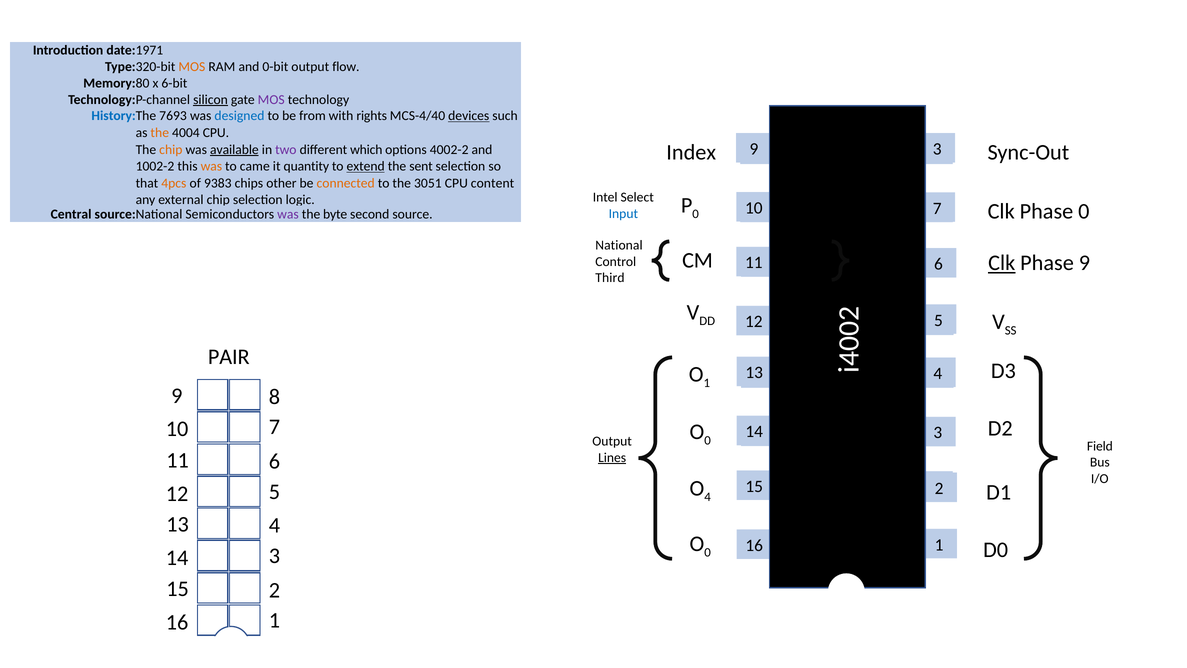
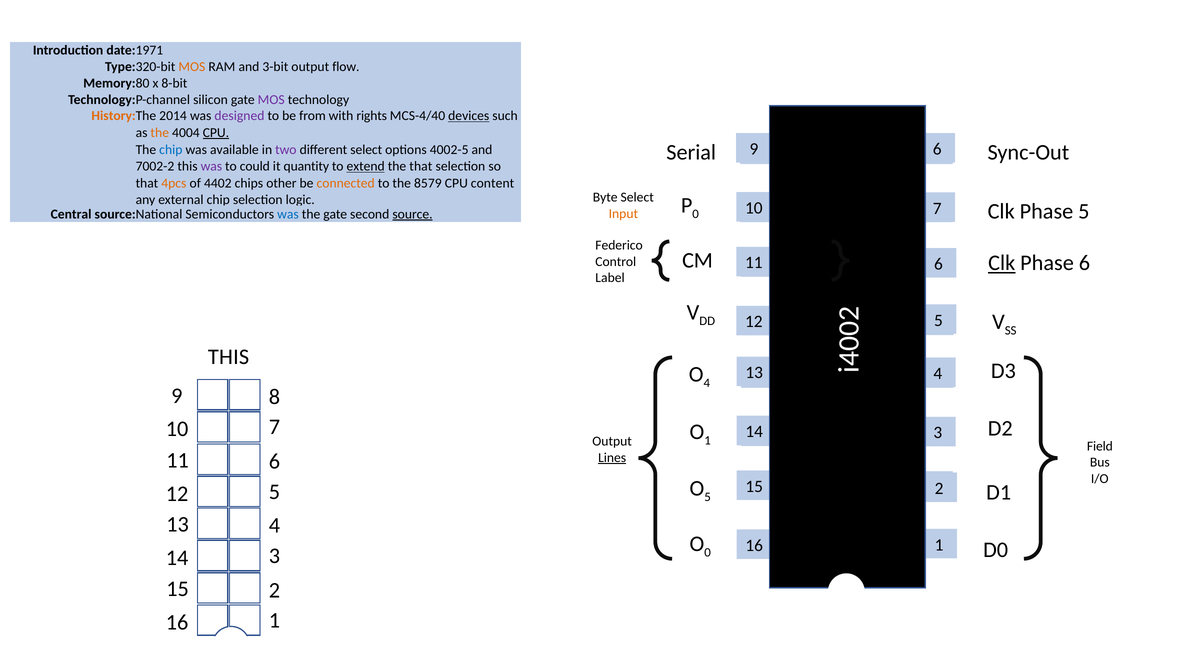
0-bit: 0-bit -> 3-bit (275, 67)
6-bit: 6-bit -> 8-bit (174, 83)
silicon underline: present -> none (210, 100)
History colour: blue -> orange (114, 116)
7693: 7693 -> 2014 (173, 116)
designed colour: blue -> purple (239, 116)
CPU underline: none -> present (216, 133)
9 3: 3 -> 6 (937, 149)
Index: Index -> Serial (691, 152)
chip colour: orange -> blue (171, 149)
available underline: present -> none (234, 149)
different which: which -> select (366, 149)
4002-2: 4002-2 -> 4002-5 (449, 149)
1002-2: 1002-2 -> 7002-2 (155, 166)
was colour: orange -> purple (211, 166)
came: came -> could (255, 166)
the sent: sent -> that (421, 166)
9383: 9383 -> 4402 (218, 183)
3051: 3051 -> 8579 (428, 183)
Intel: Intel -> Byte (605, 197)
Phase 0: 0 -> 5 (1084, 211)
Input colour: blue -> orange (623, 213)
was colour: purple -> blue (288, 214)
the byte: byte -> gate (335, 214)
source underline: none -> present (413, 214)
National: National -> Federico (619, 245)
Phase 9: 9 -> 6 (1084, 263)
Third: Third -> Label (610, 278)
PAIR: PAIR -> THIS (229, 357)
1: 1 -> 4 (707, 383)
0: 0 -> 1 (708, 440)
4: 4 -> 5 (708, 497)
